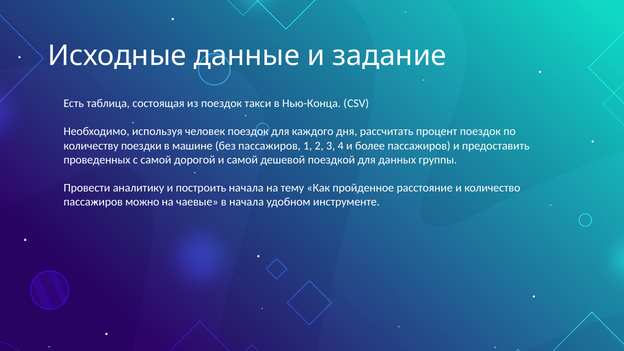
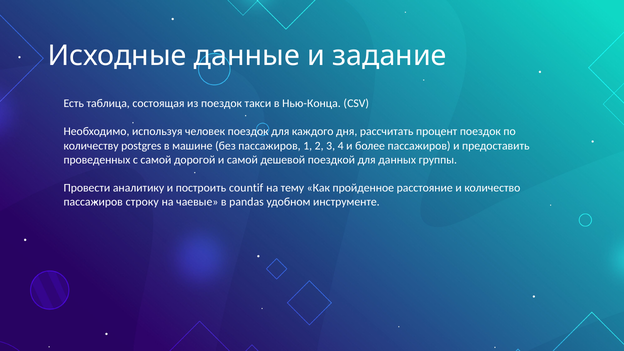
поездки: поездки -> postgres (141, 146)
построить начала: начала -> countif (246, 188)
можно: можно -> строку (142, 202)
в начала: начала -> pandas (246, 202)
